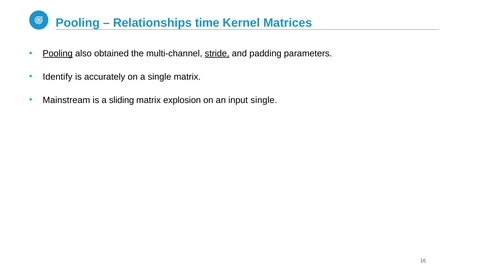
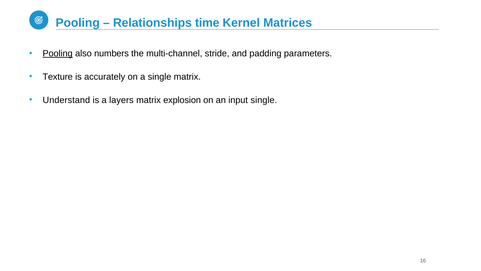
obtained: obtained -> numbers (112, 53)
stride underline: present -> none (217, 53)
Identify: Identify -> Texture (58, 77)
Mainstream: Mainstream -> Understand (66, 100)
sliding: sliding -> layers (121, 100)
